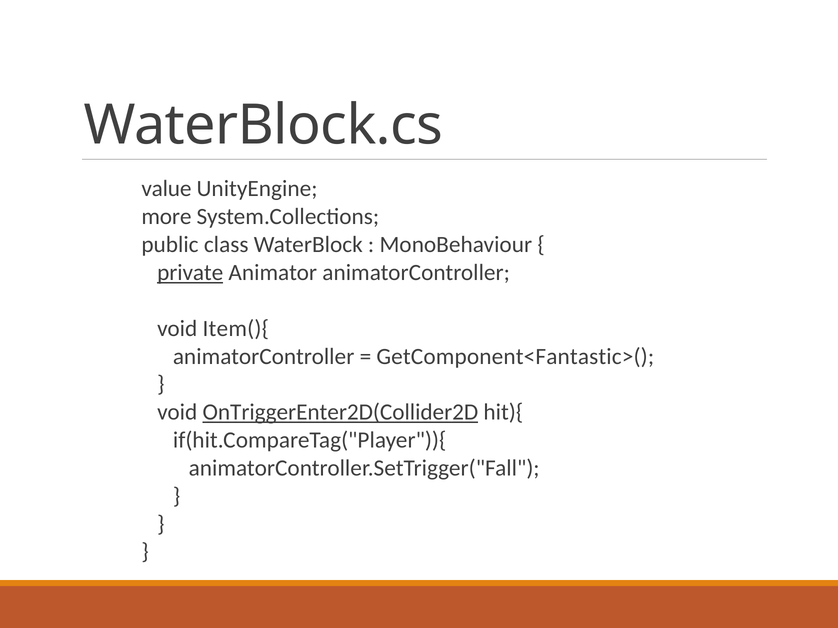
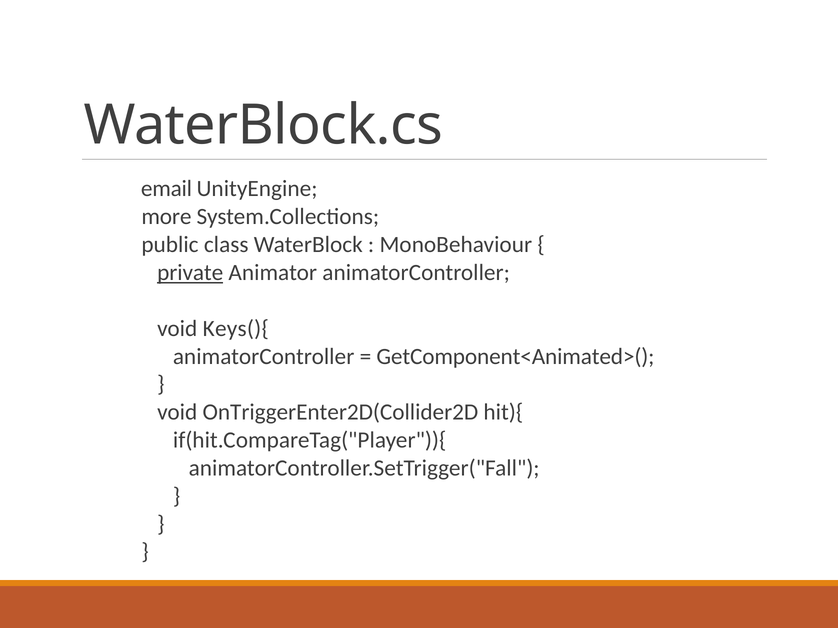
value: value -> email (166, 189)
Item(){: Item(){ -> Keys(){ (236, 329)
GetComponent<Fantastic>(: GetComponent<Fantastic>( -> GetComponent<Animated>( (515, 357)
OnTriggerEnter2D(Collider2D underline: present -> none (340, 413)
